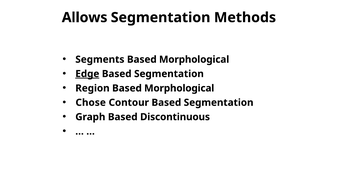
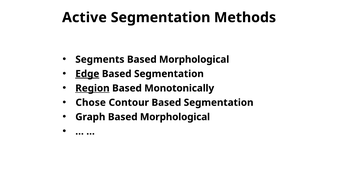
Allows: Allows -> Active (84, 18)
Region underline: none -> present (92, 88)
Morphological: Morphological -> Monotonically (179, 88)
Graph Based Discontinuous: Discontinuous -> Morphological (175, 117)
